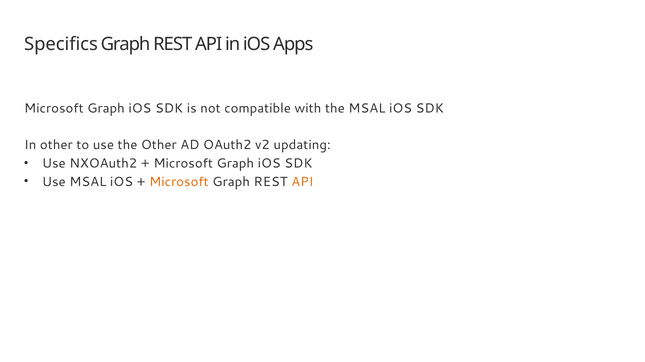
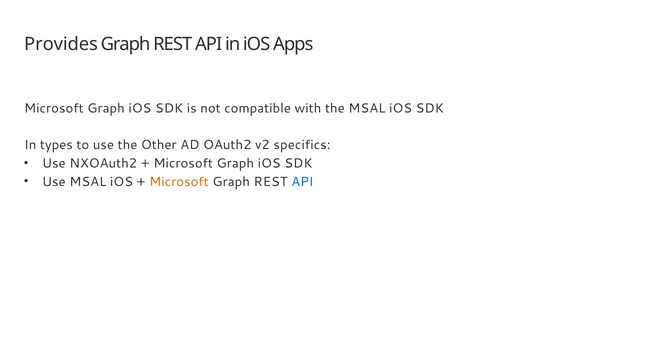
Specifics: Specifics -> Provides (61, 44)
In other: other -> types (56, 145)
updating: updating -> specifics (302, 145)
API colour: orange -> blue (302, 182)
